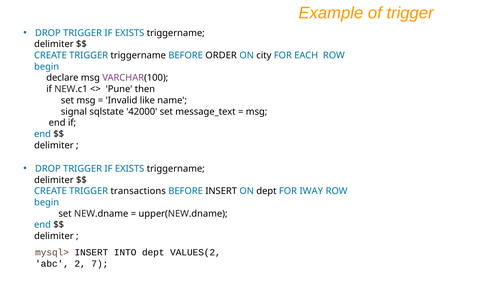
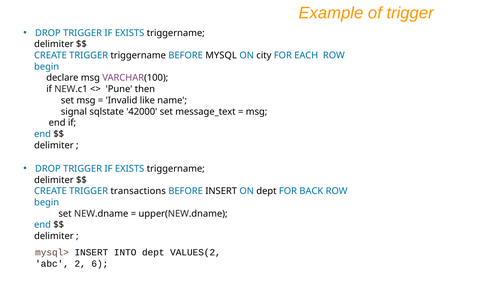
ORDER: ORDER -> MYSQL (221, 55)
IWAY: IWAY -> BACK (311, 191)
7: 7 -> 6 (100, 264)
